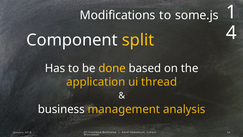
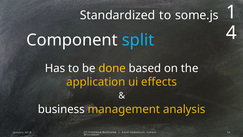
Modifications: Modifications -> Standardized (118, 15)
split colour: yellow -> light blue (138, 40)
thread: thread -> effects (159, 82)
